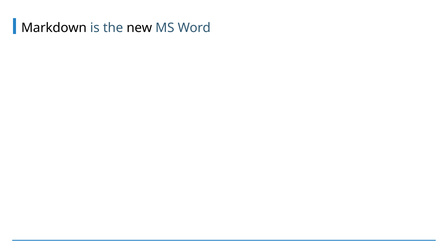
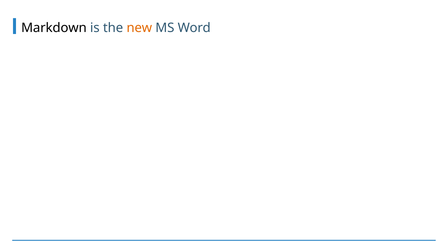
new colour: black -> orange (139, 28)
